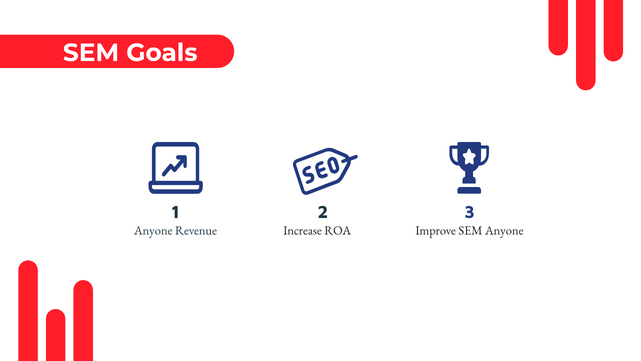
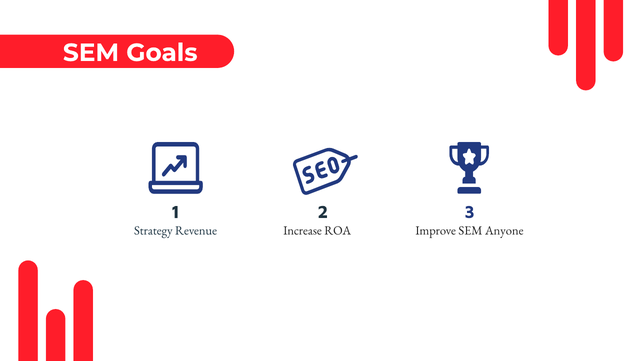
Anyone: Anyone -> Strategy (153, 230)
